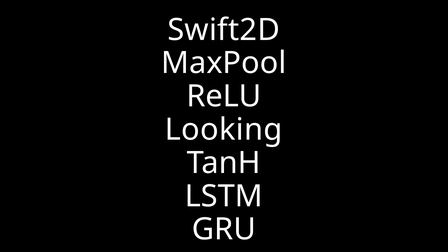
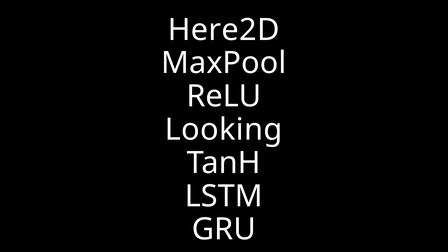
Swift2D: Swift2D -> Here2D (224, 30)
